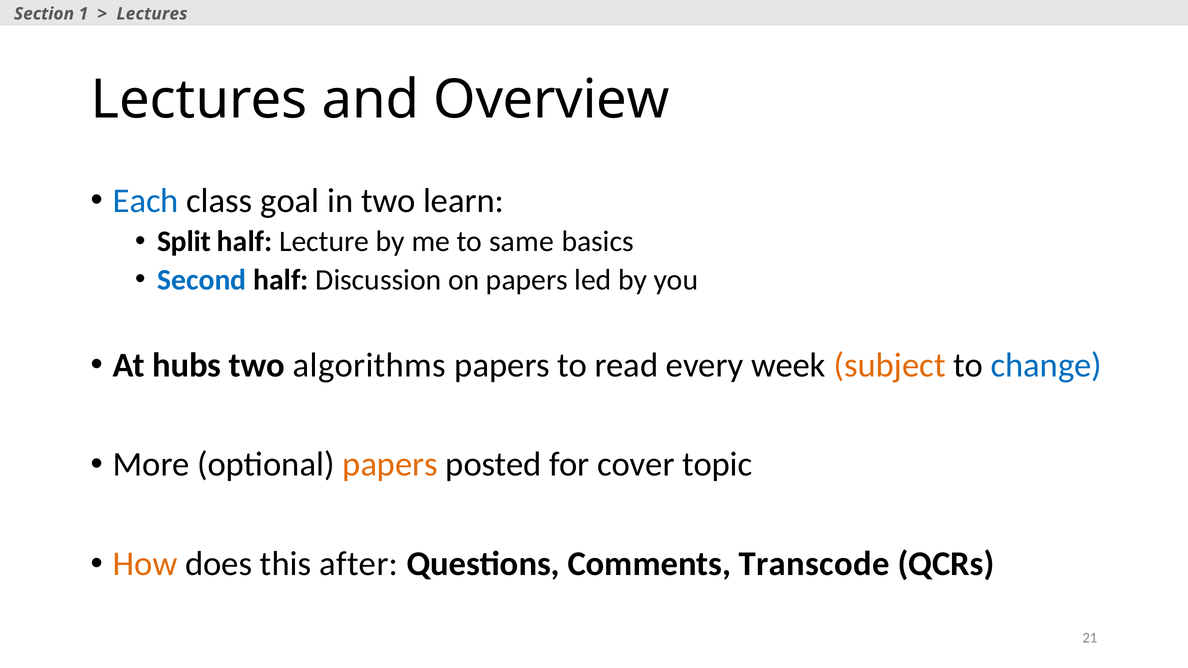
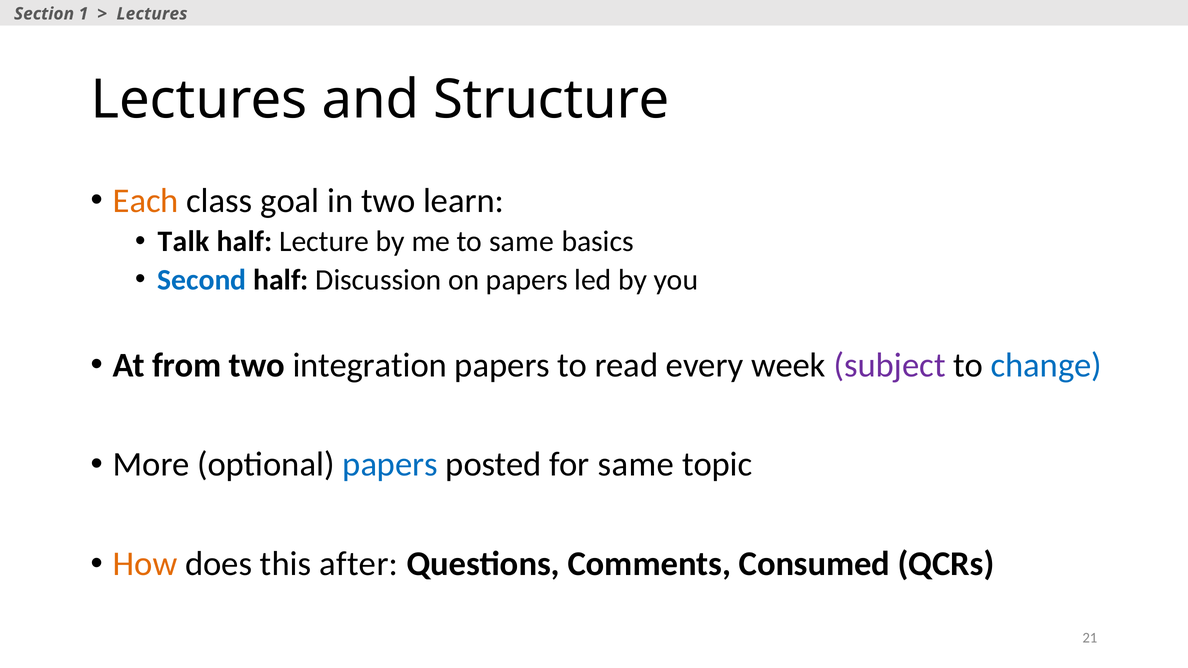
Overview: Overview -> Structure (551, 100)
Each colour: blue -> orange (146, 201)
Split: Split -> Talk (184, 242)
hubs: hubs -> from (187, 365)
algorithms: algorithms -> integration (370, 365)
subject colour: orange -> purple (890, 365)
papers colour: orange -> blue (390, 465)
for cover: cover -> same (636, 465)
Transcode: Transcode -> Consumed (814, 564)
